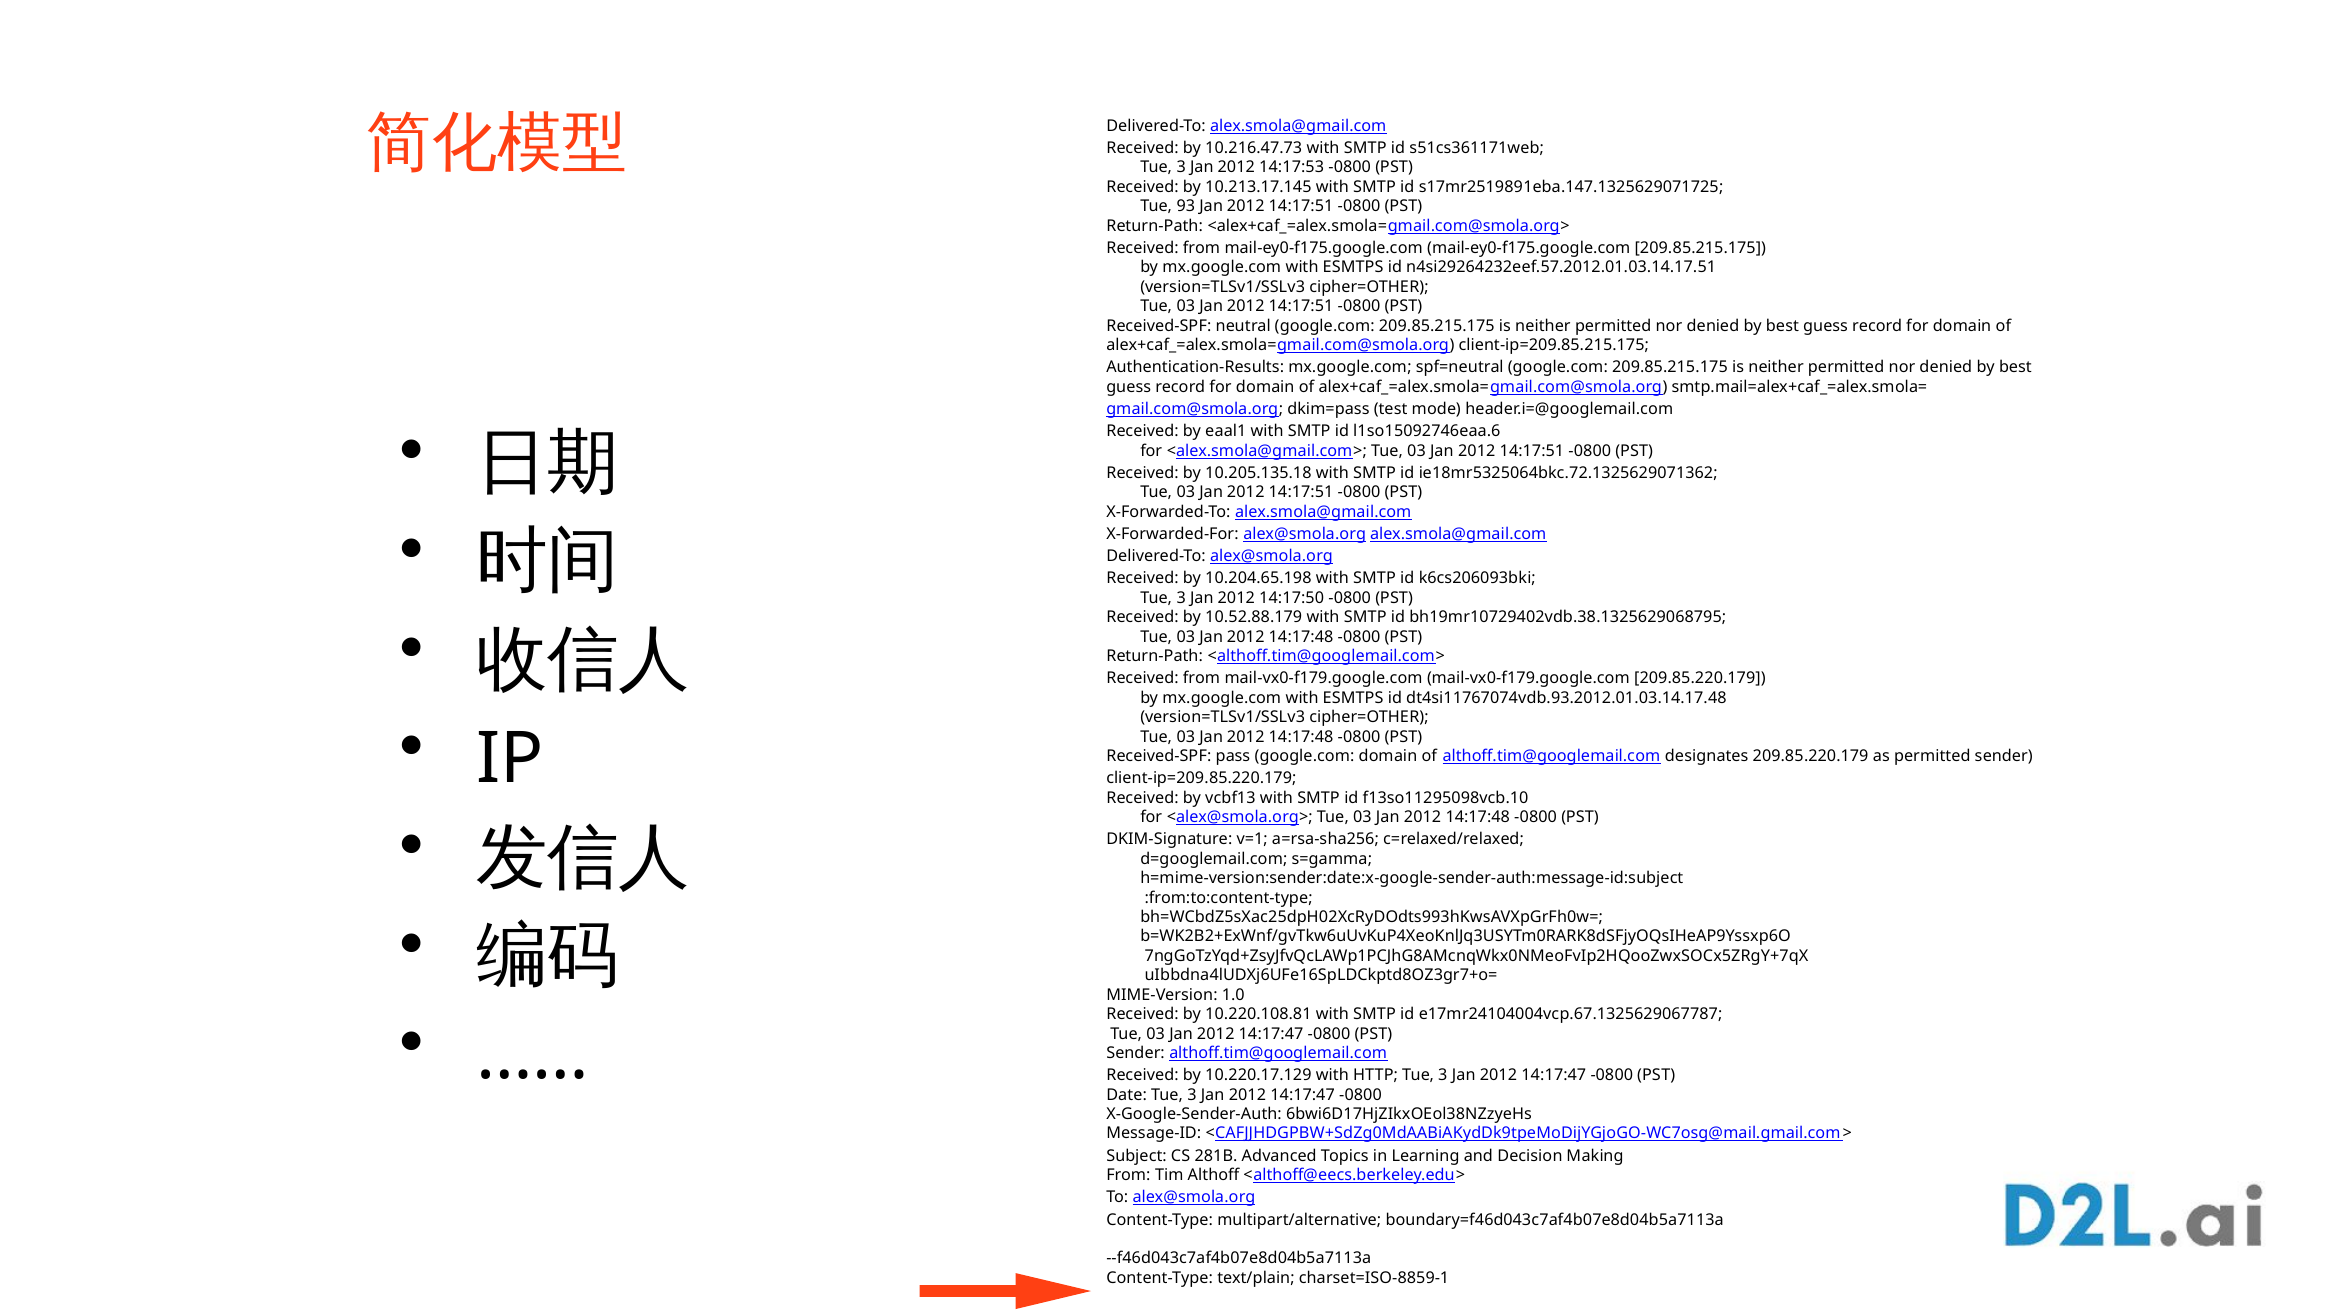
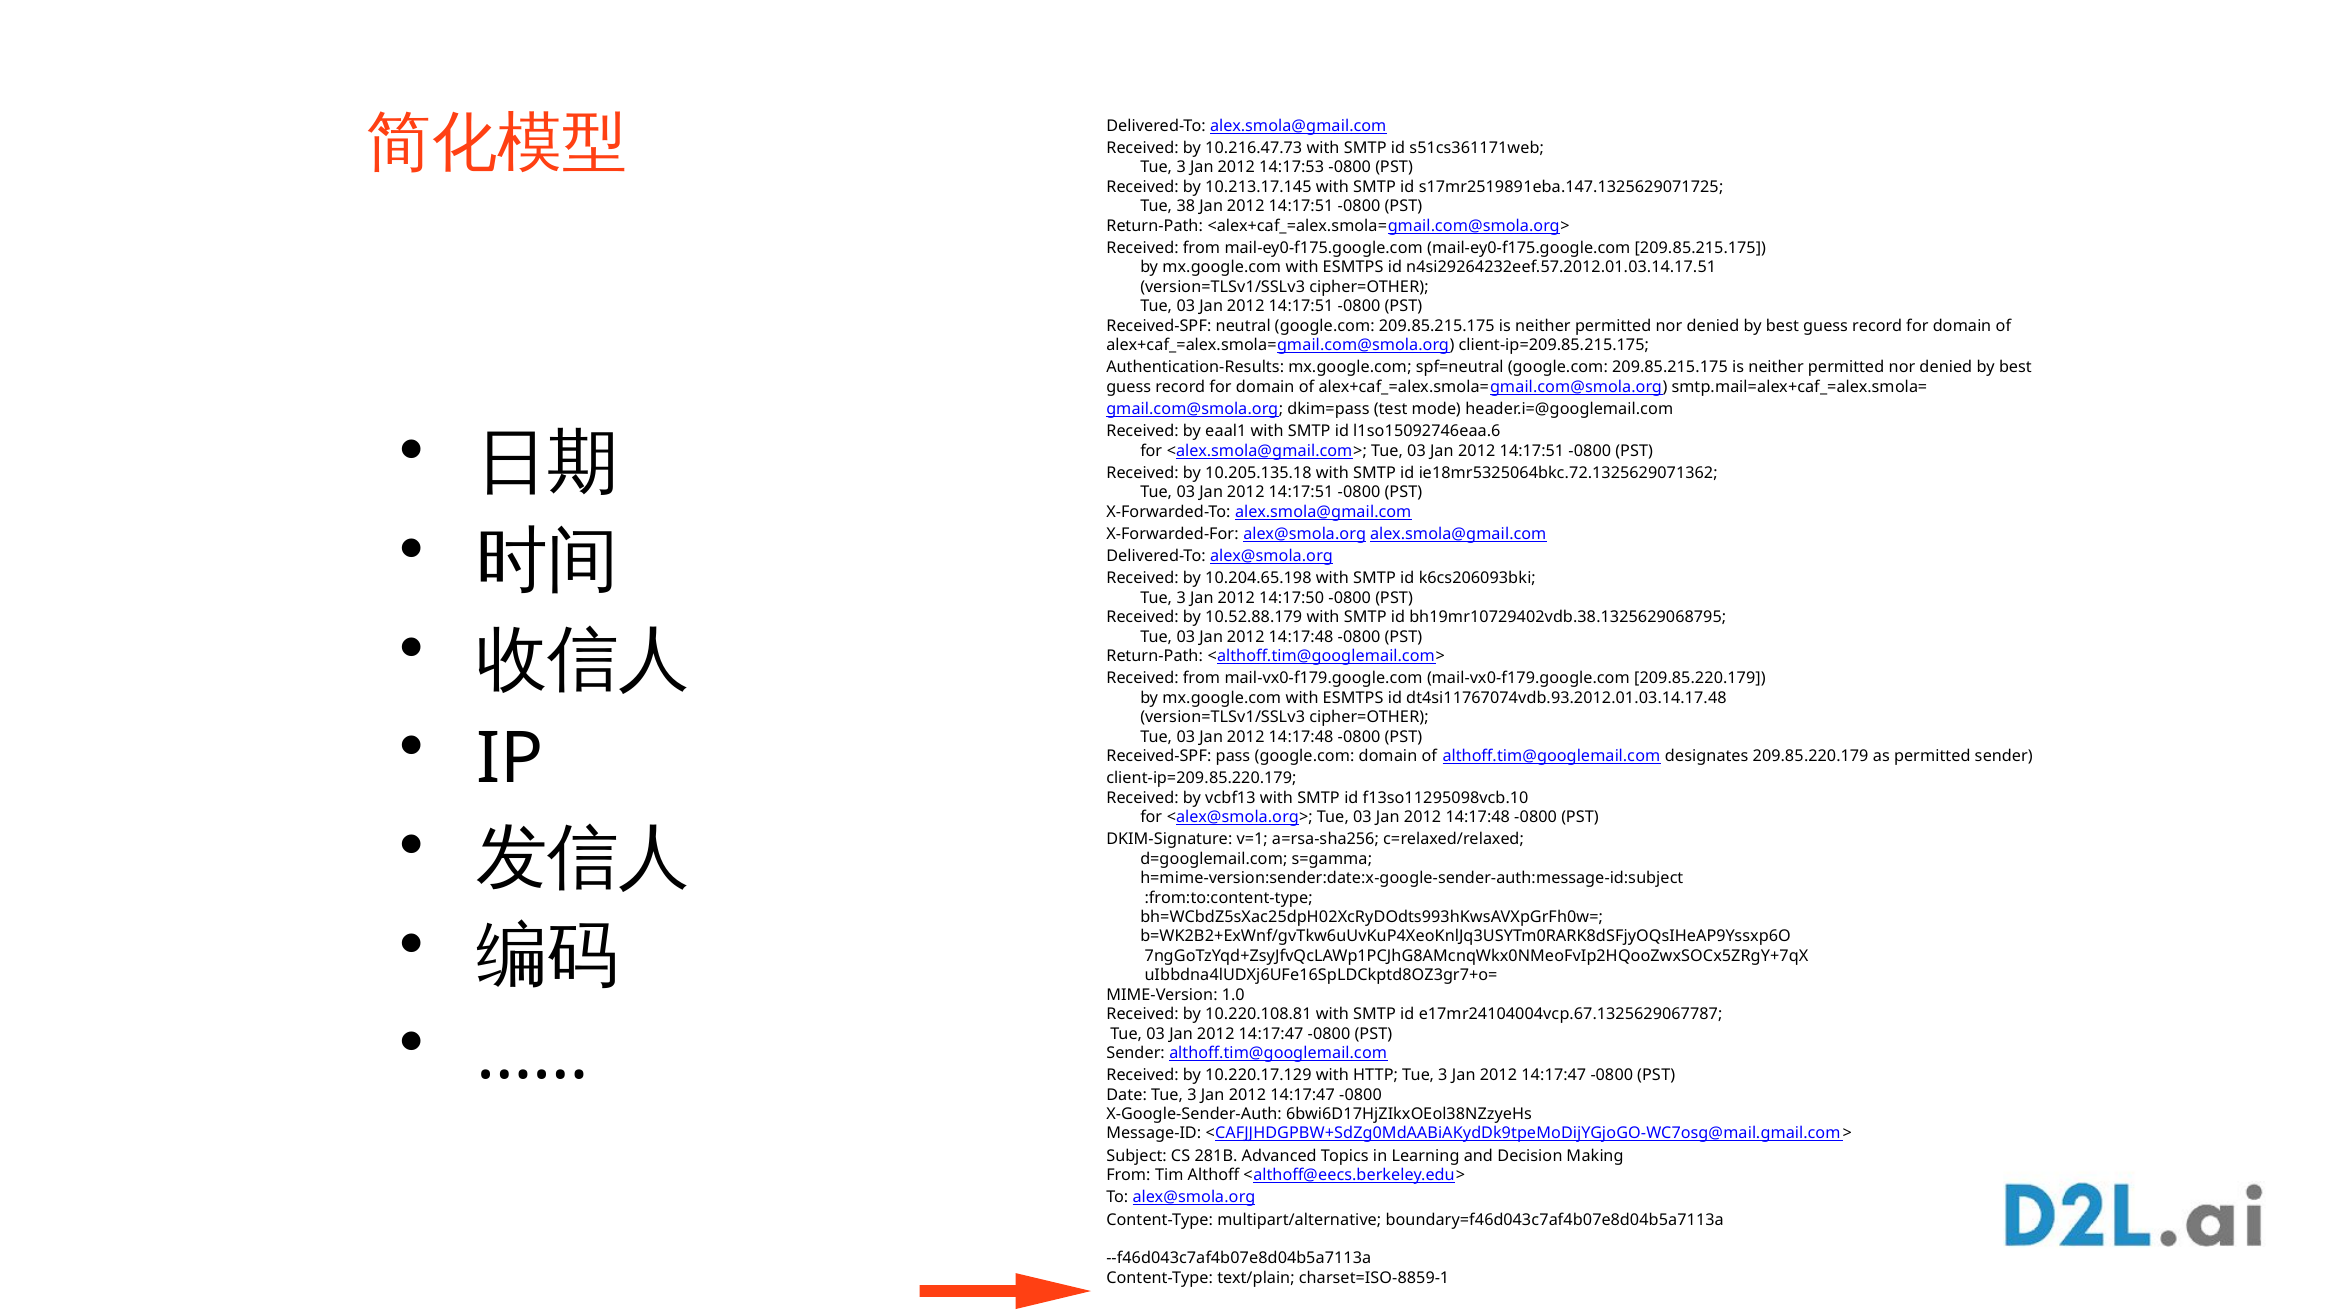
93: 93 -> 38 (1186, 207)
